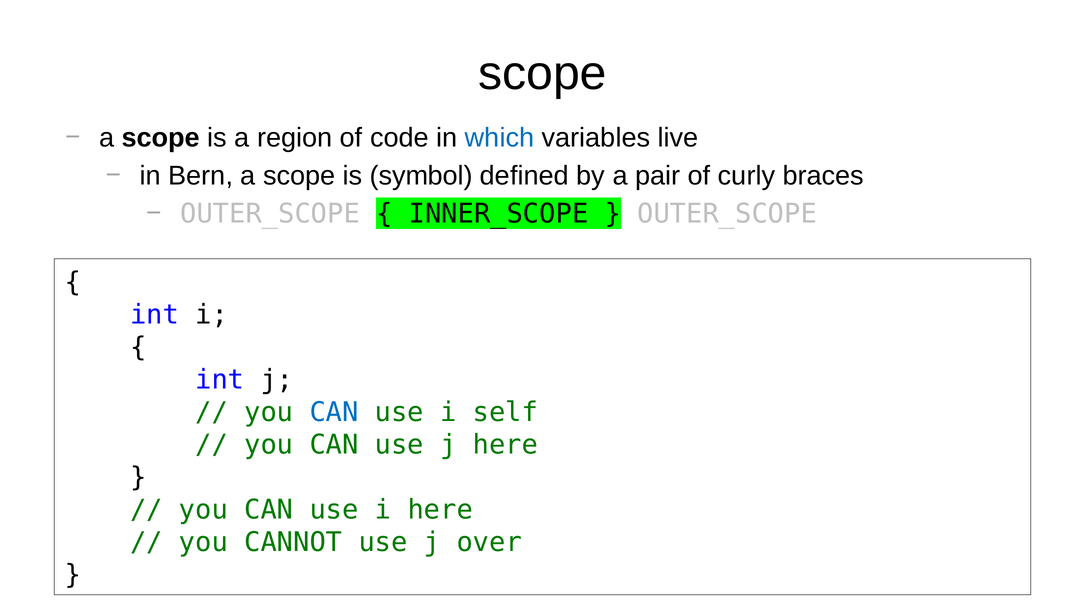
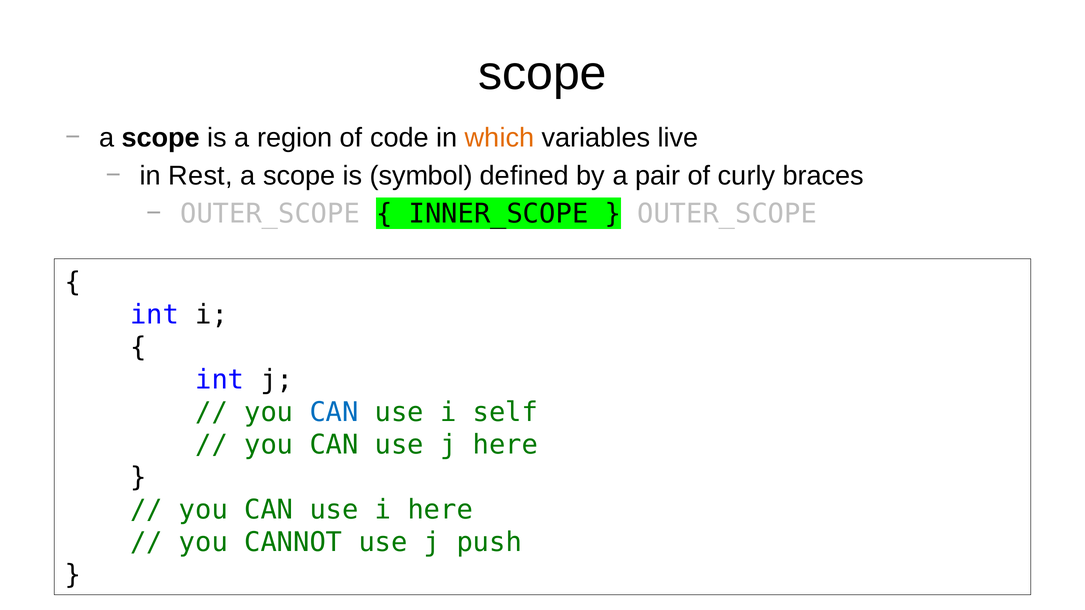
which colour: blue -> orange (500, 138)
Bern: Bern -> Rest (200, 176)
over: over -> push (489, 543)
